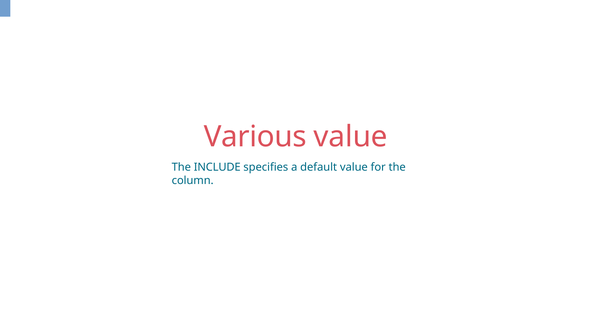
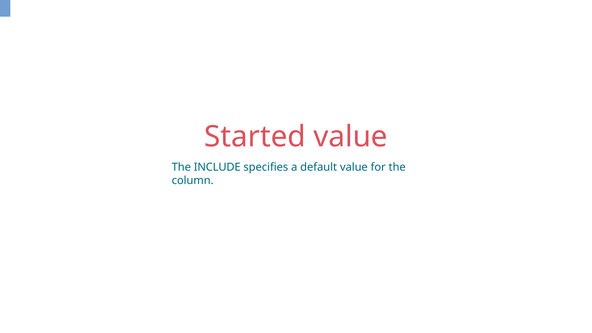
Various: Various -> Started (255, 137)
